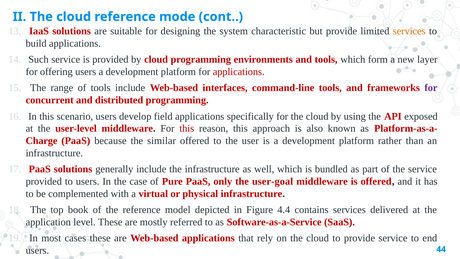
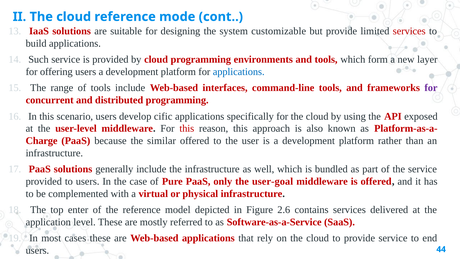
characteristic: characteristic -> customizable (279, 31)
services colour: orange -> red (409, 31)
applications colour: red -> blue (239, 72)
field: field -> cific (163, 116)
book: book -> enter (78, 210)
4.4: 4.4 -> 2.6 (284, 210)
